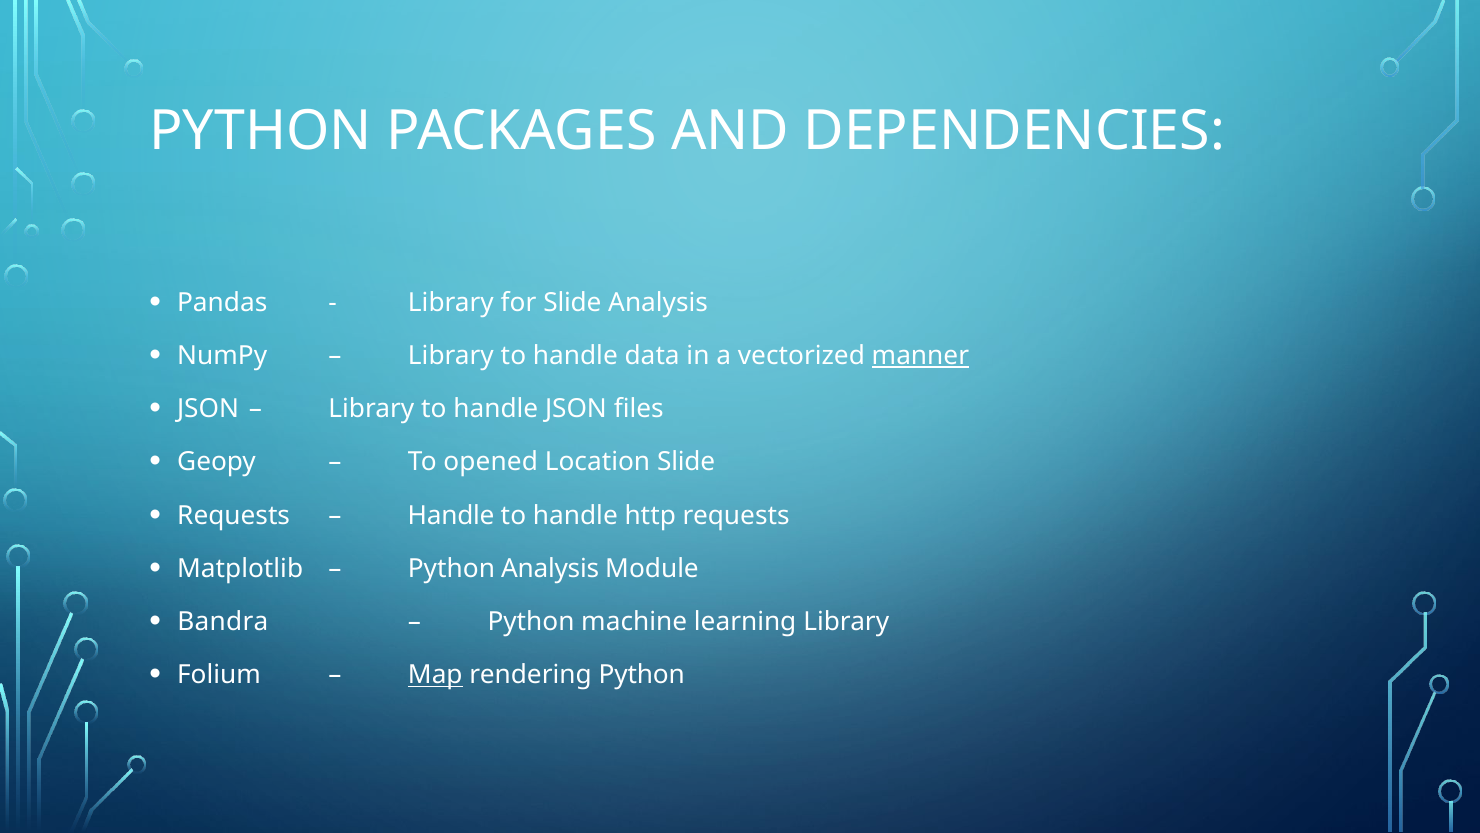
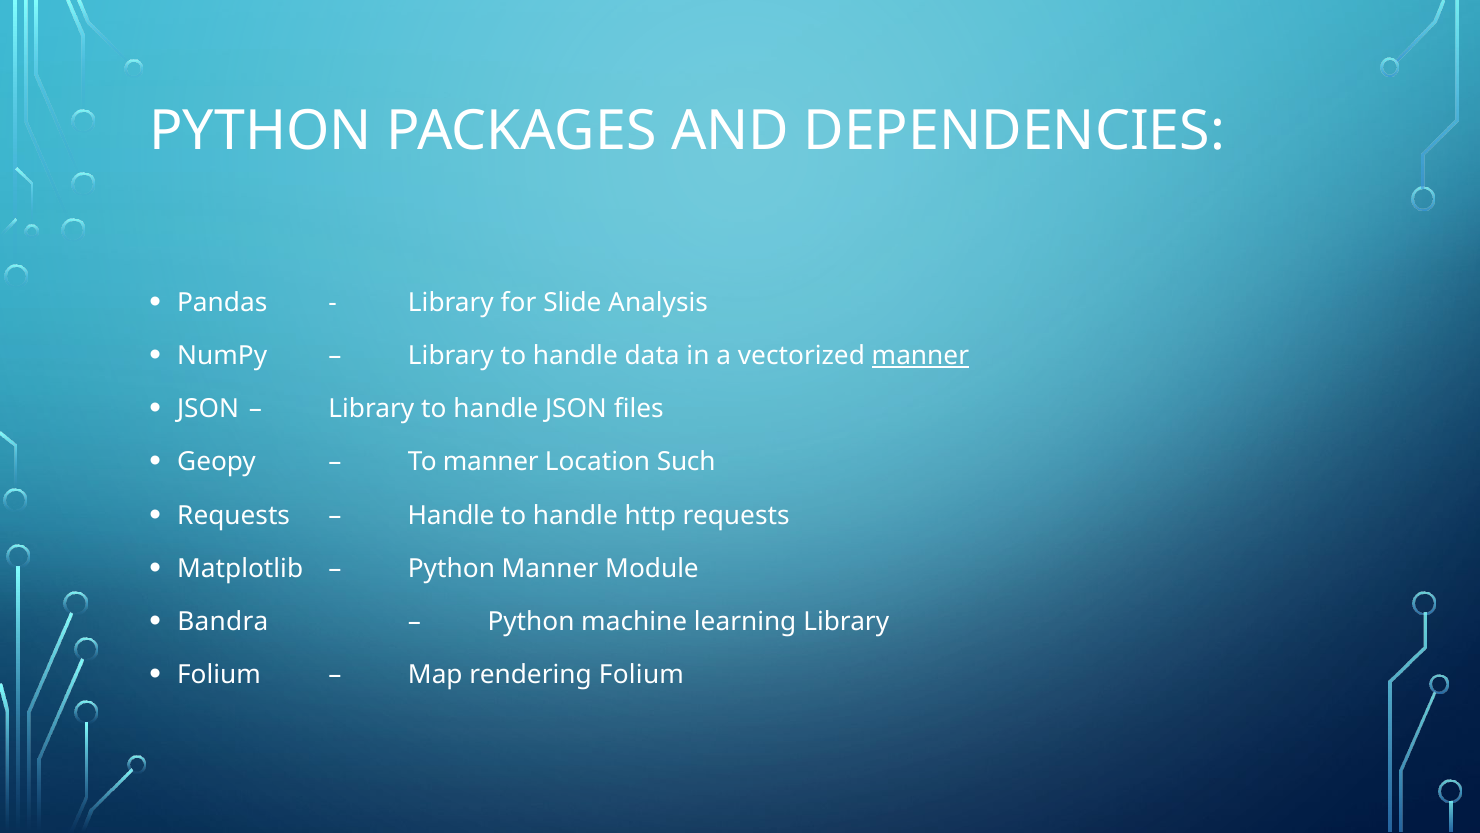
To opened: opened -> manner (491, 462)
Location Slide: Slide -> Such (686, 462)
Python Analysis: Analysis -> Manner (550, 568)
Map underline: present -> none (435, 675)
rendering Python: Python -> Folium (641, 675)
